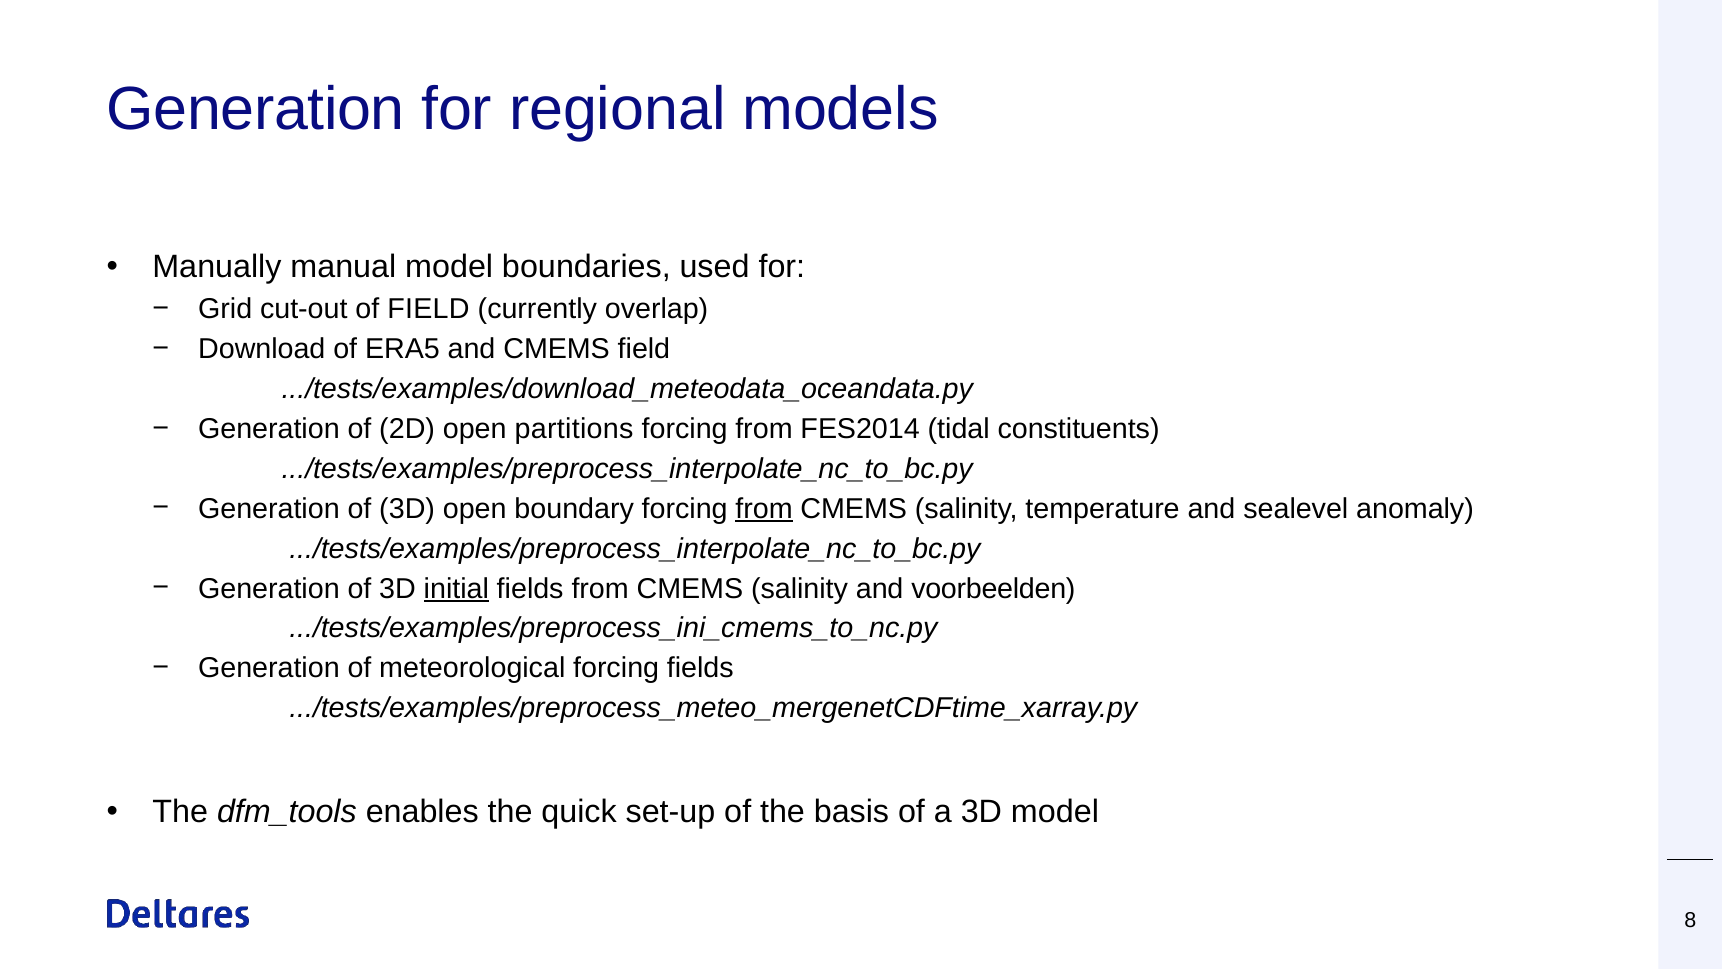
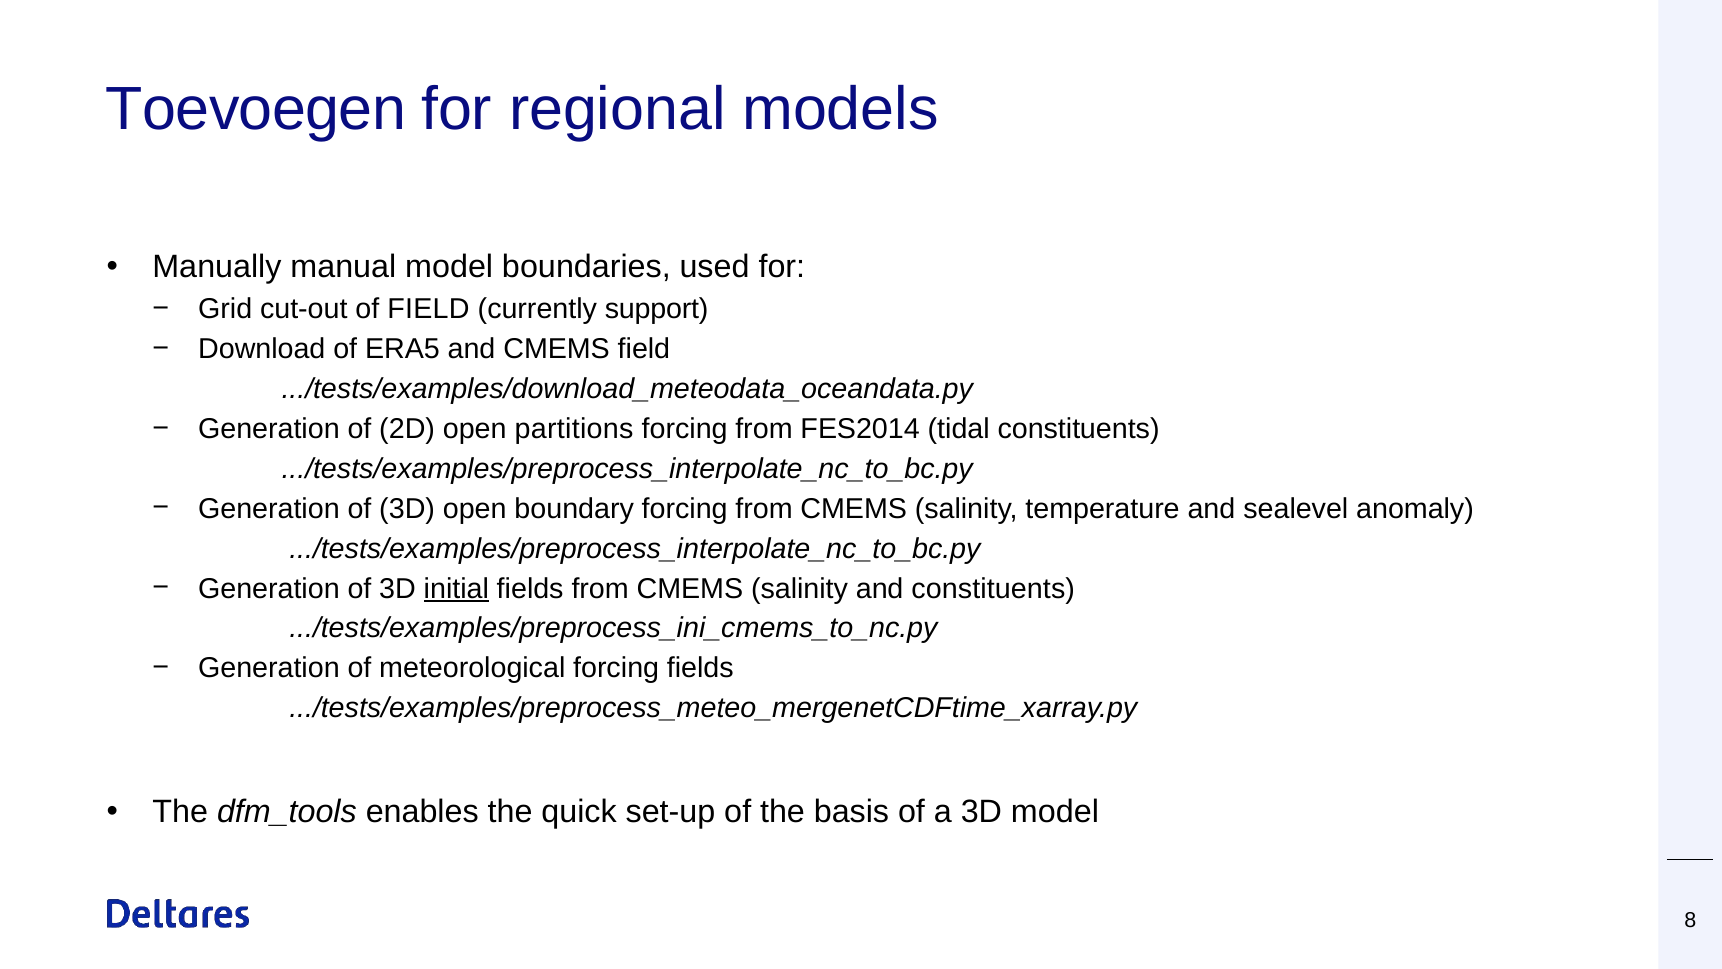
Generation: Generation -> Toevoegen (256, 109)
overlap: overlap -> support (657, 309)
from underline: present -> none (764, 509)
and voorbeelden: voorbeelden -> constituents (993, 588)
